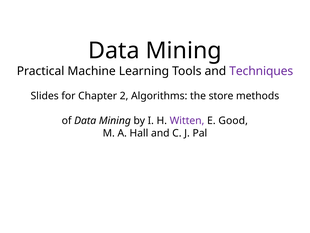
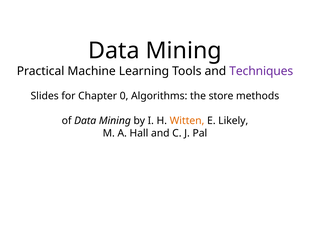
2: 2 -> 0 (124, 96)
Witten colour: purple -> orange (187, 121)
Good: Good -> Likely (233, 121)
